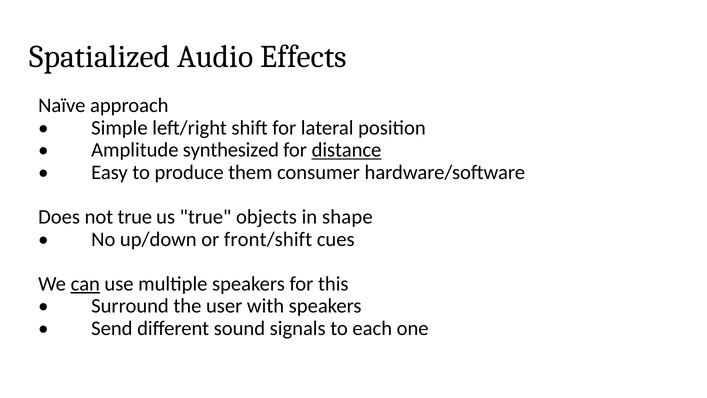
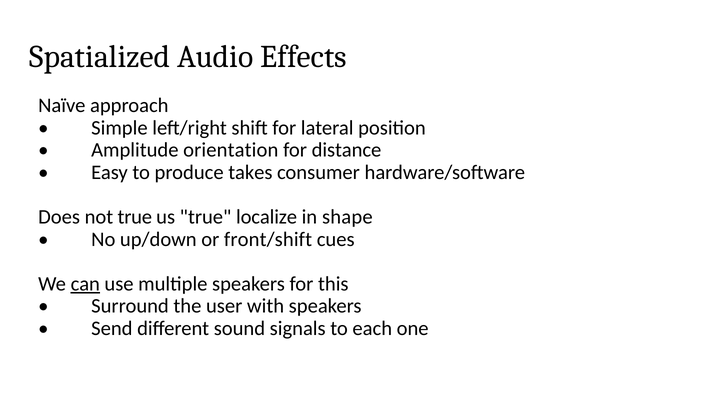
synthesized: synthesized -> orientation (231, 150)
distance underline: present -> none (346, 150)
them: them -> takes (250, 172)
objects: objects -> localize (267, 217)
